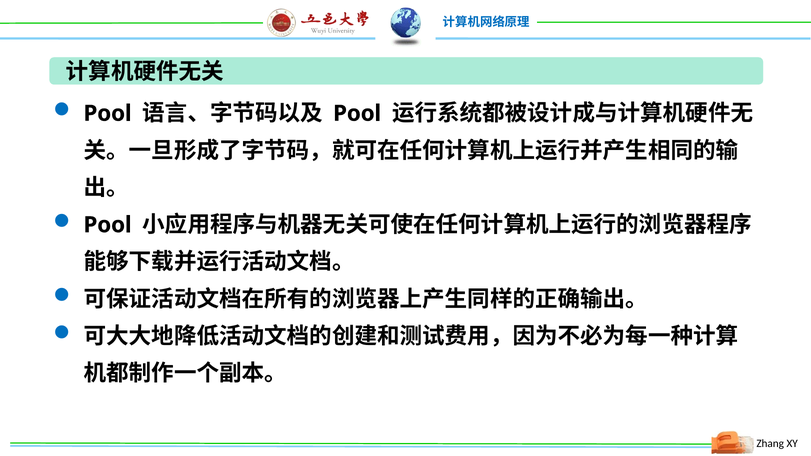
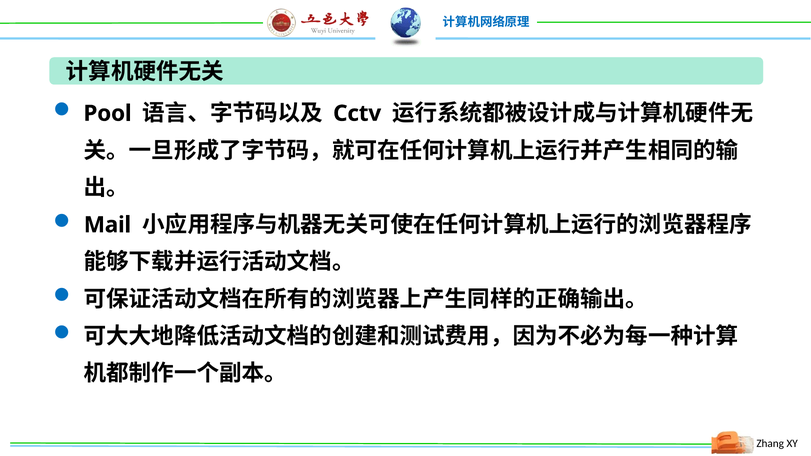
Pool: Pool -> Cctv (357, 113)
Pool: Pool -> Mail (108, 225)
